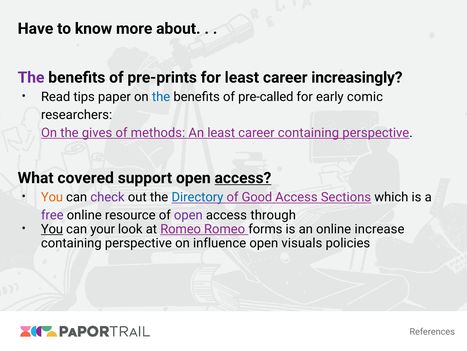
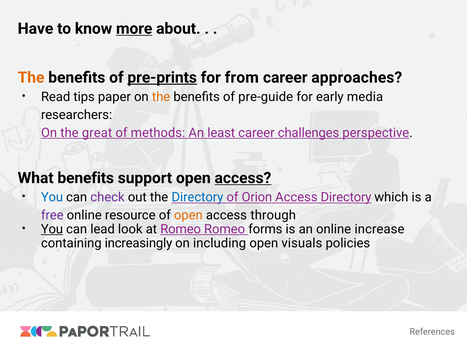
more underline: none -> present (134, 29)
The colour: purple -> orange (31, 77)
pre-prints underline: none -> present (162, 77)
for least: least -> from (242, 77)
increasingly: increasingly -> approaches (357, 77)
the colour: blue -> orange (161, 97)
pre-called: pre-called -> pre-guide (266, 97)
comic: comic -> media (365, 97)
gives: gives -> great (97, 132)
career containing: containing -> challenges (309, 132)
What covered: covered -> benefits (86, 178)
You colour: orange -> blue (52, 197)
Good: Good -> Orion (257, 197)
Access Sections: Sections -> Directory (346, 197)
open colour: purple -> orange (188, 215)
your: your -> lead (103, 229)
perspective: perspective -> increasingly (138, 243)
influence: influence -> including (220, 243)
